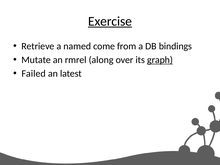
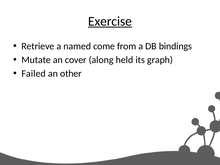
rmrel: rmrel -> cover (76, 60)
over: over -> held (124, 60)
graph underline: present -> none (160, 60)
latest: latest -> other (71, 74)
